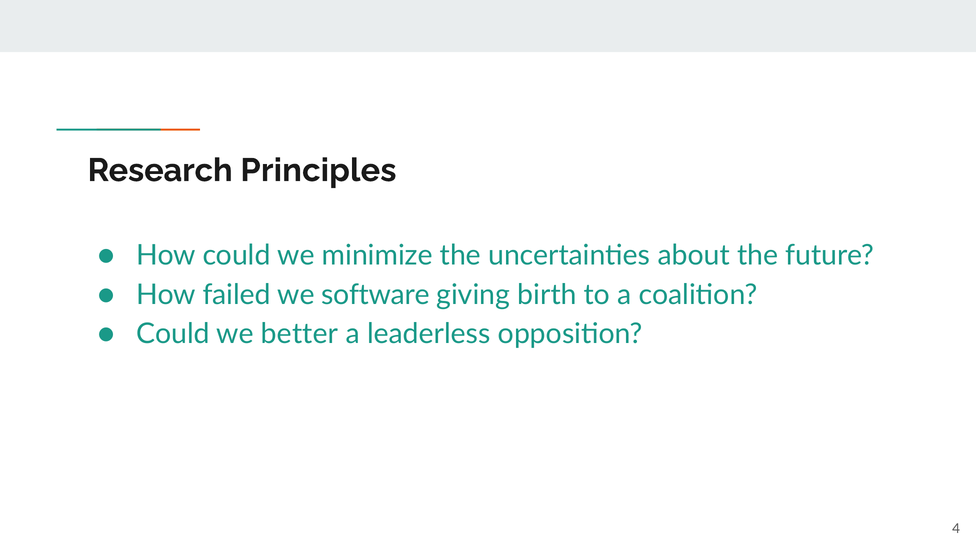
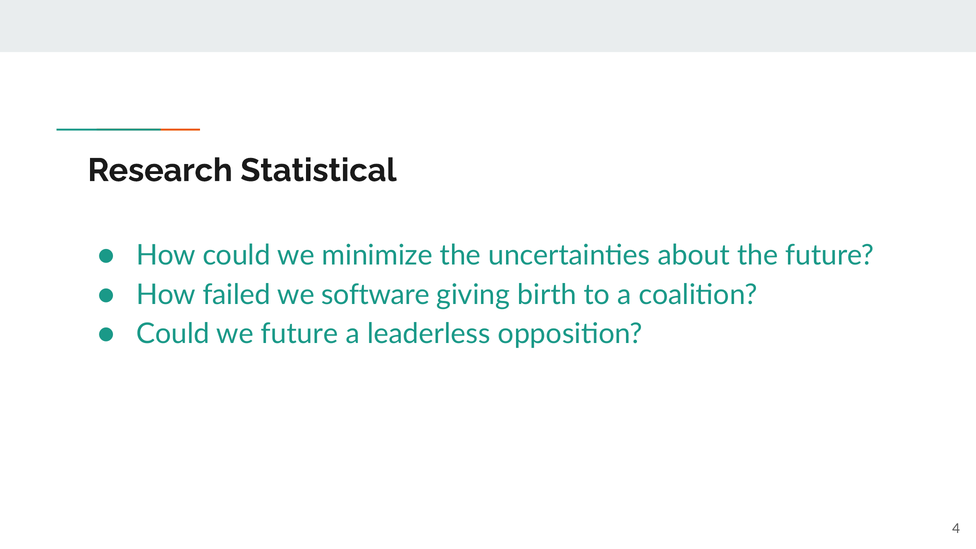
Principles: Principles -> Statistical (319, 170)
we better: better -> future (300, 334)
